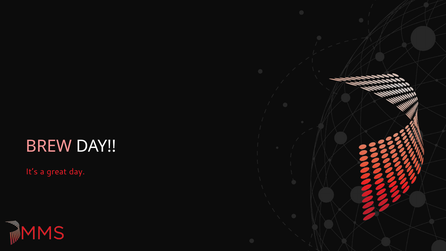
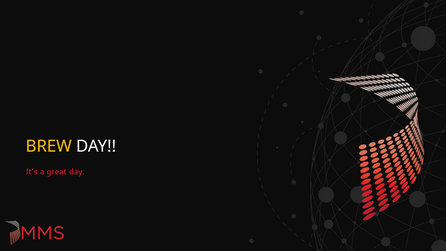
BREW colour: pink -> yellow (49, 146)
